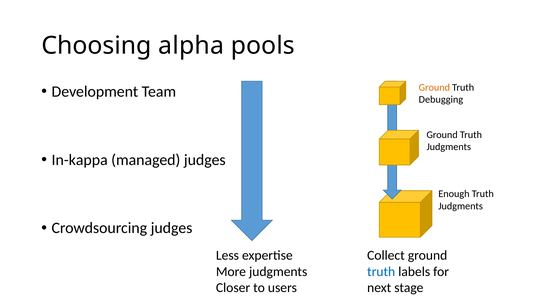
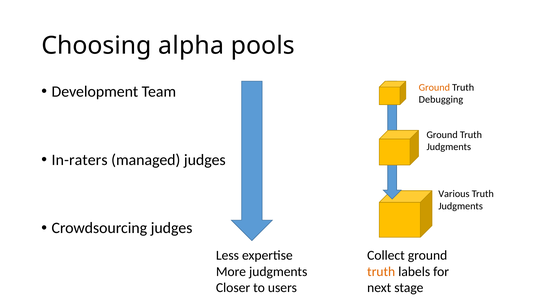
In-kappa: In-kappa -> In-raters (80, 160)
Enough: Enough -> Various (454, 194)
truth colour: blue -> orange (381, 272)
